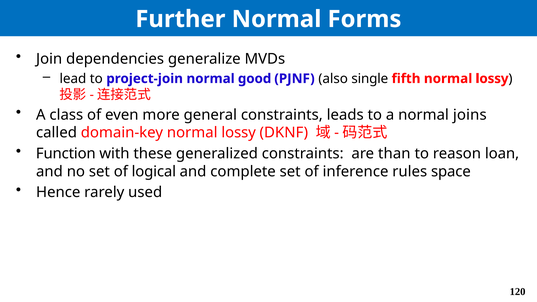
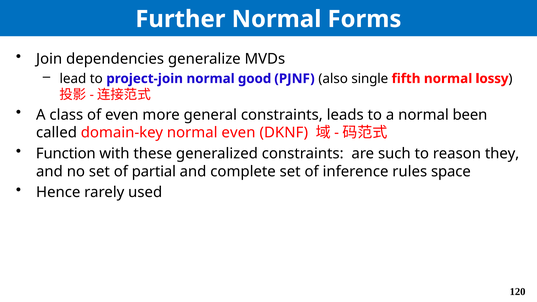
joins: joins -> been (470, 115)
domain-key normal lossy: lossy -> even (238, 133)
than: than -> such (394, 154)
loan: loan -> they (502, 154)
logical: logical -> partial (154, 172)
